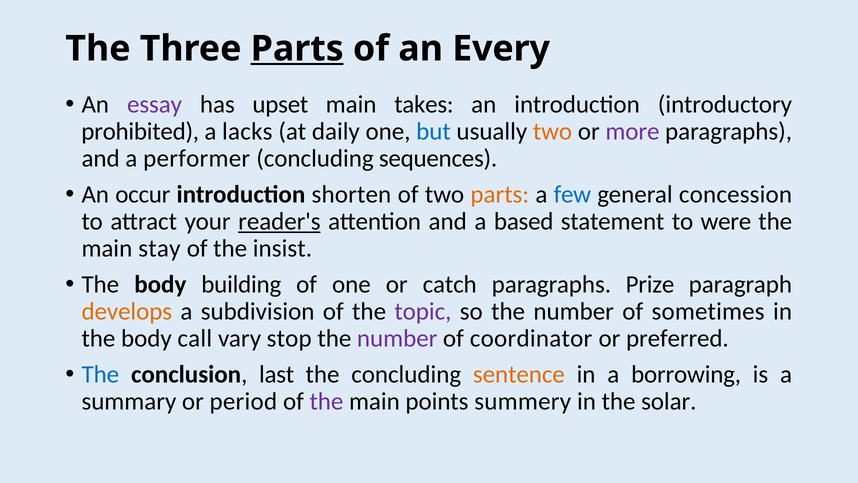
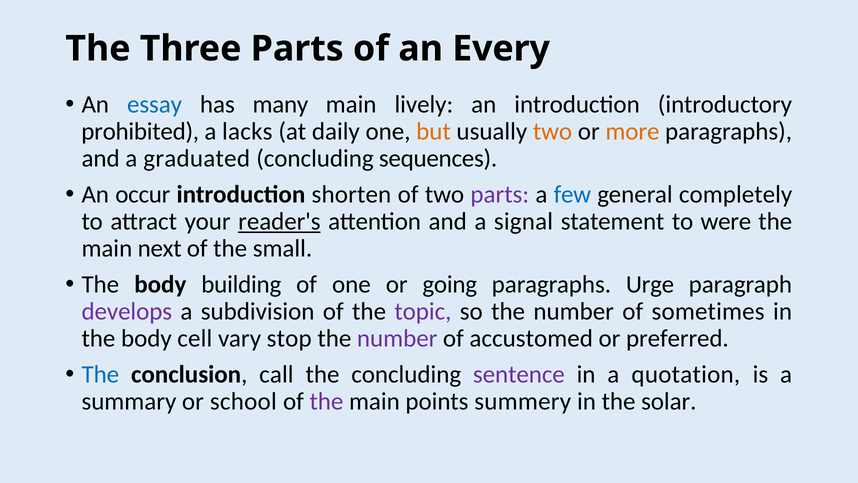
Parts underline: present -> none (297, 49)
essay colour: purple -> blue (155, 104)
upset: upset -> many (280, 104)
takes: takes -> lively (424, 104)
but colour: blue -> orange (434, 131)
more colour: purple -> orange (632, 131)
performer: performer -> graduated (197, 158)
parts colour: orange -> purple (500, 194)
concession: concession -> completely (736, 194)
based: based -> signal (524, 221)
stay: stay -> next (160, 248)
insist: insist -> small (282, 248)
catch: catch -> going (450, 284)
Prize: Prize -> Urge (650, 284)
develops colour: orange -> purple (127, 311)
call: call -> cell (195, 338)
coordinator: coordinator -> accustomed (531, 338)
last: last -> call (276, 374)
sentence colour: orange -> purple (519, 374)
borrowing: borrowing -> quotation (686, 374)
period: period -> school (243, 401)
